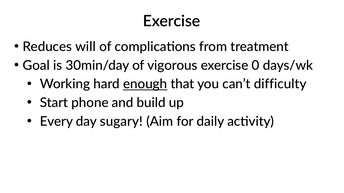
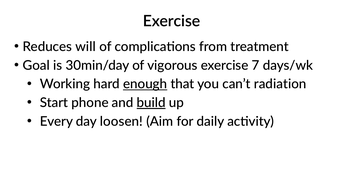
0: 0 -> 7 (256, 66)
difficulty: difficulty -> radiation (280, 84)
build underline: none -> present (151, 103)
sugary: sugary -> loosen (121, 122)
